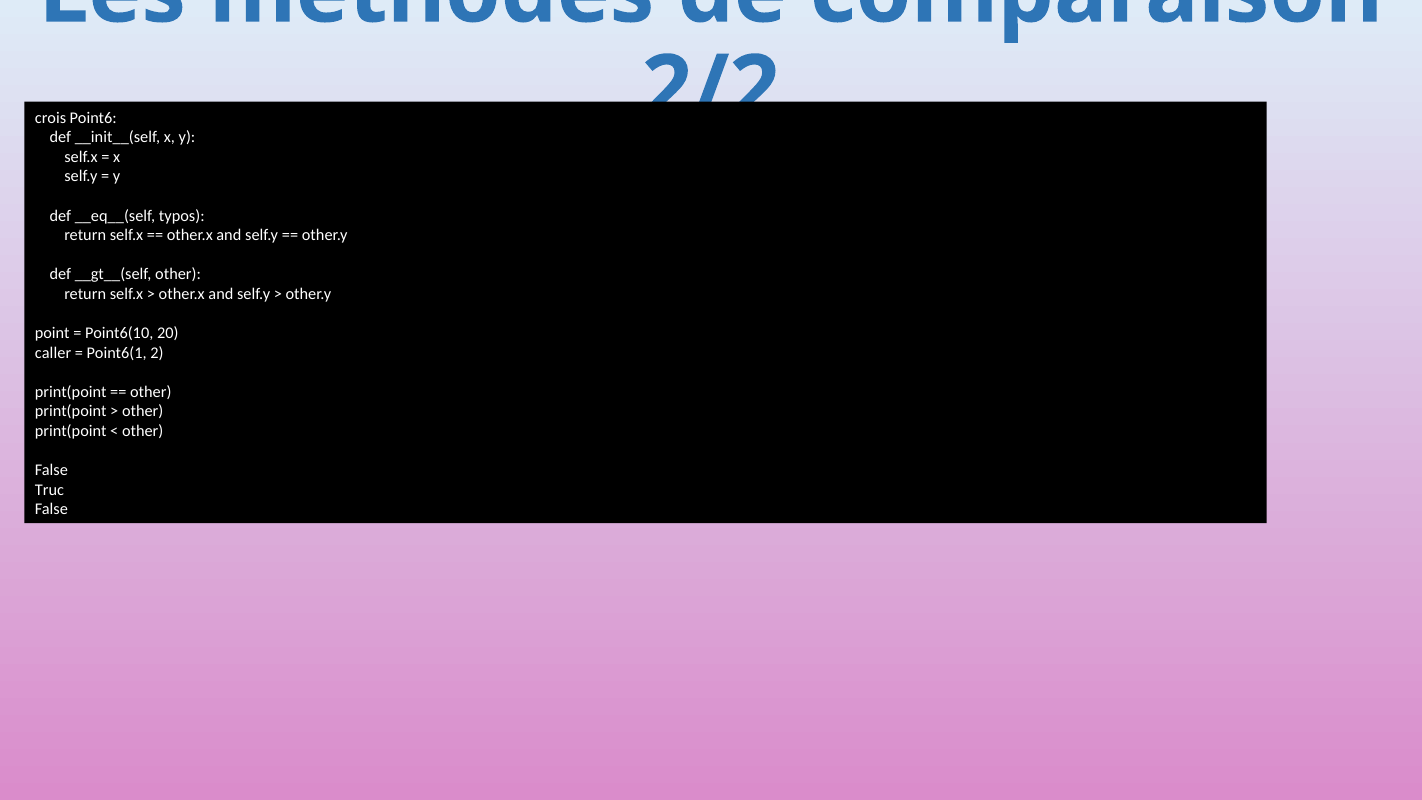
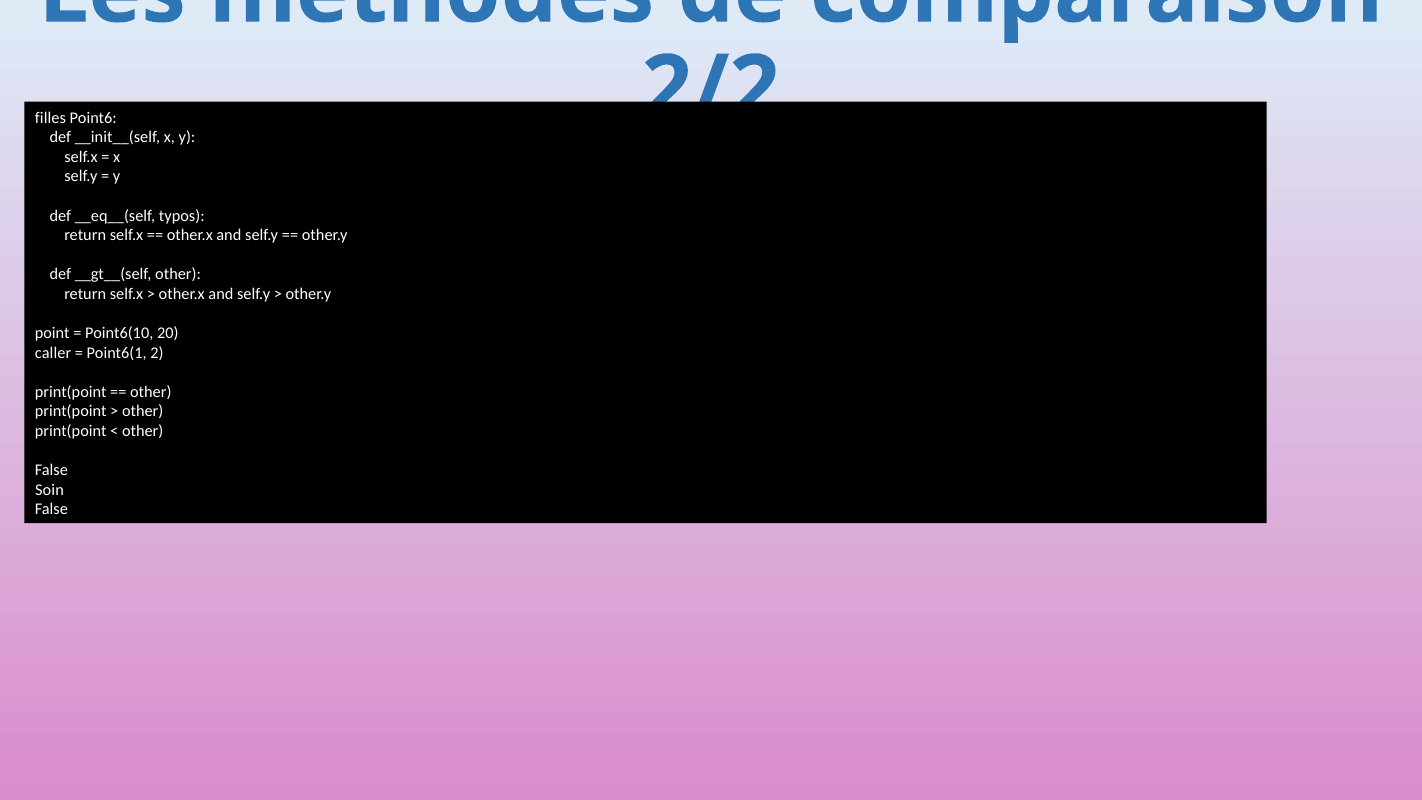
crois: crois -> filles (50, 118)
Truc: Truc -> Soin (49, 490)
